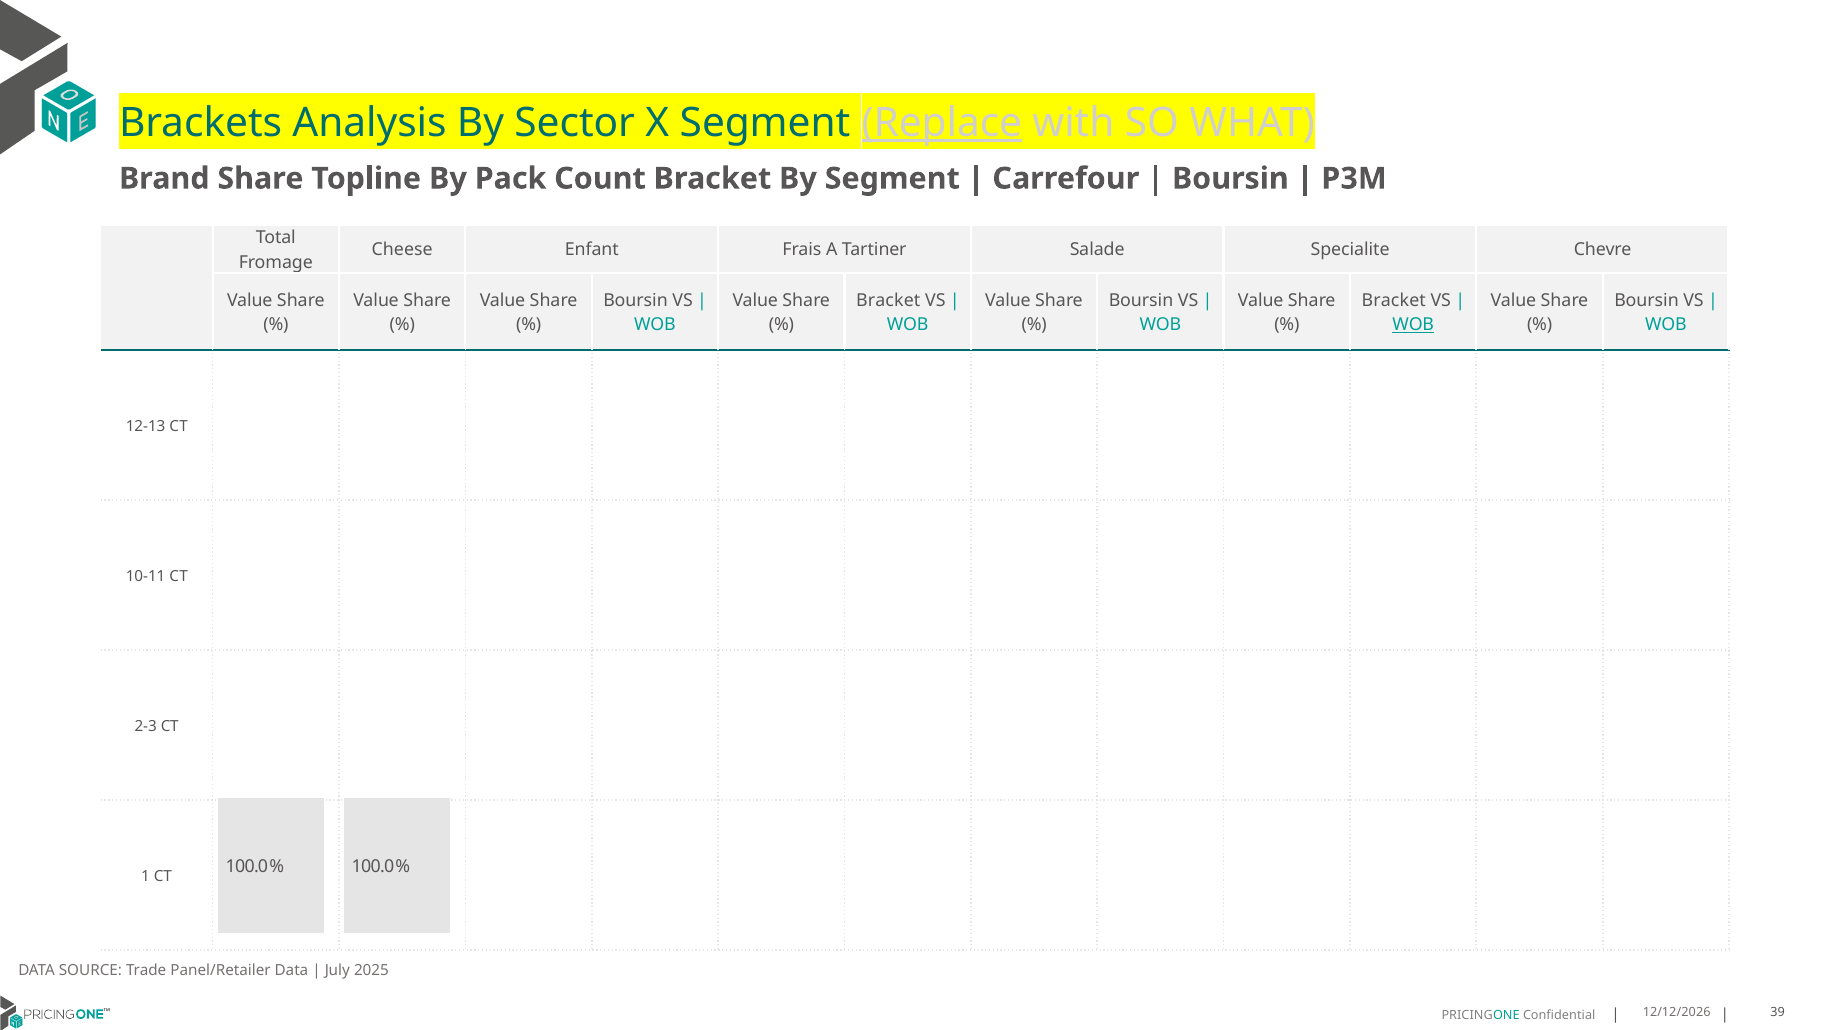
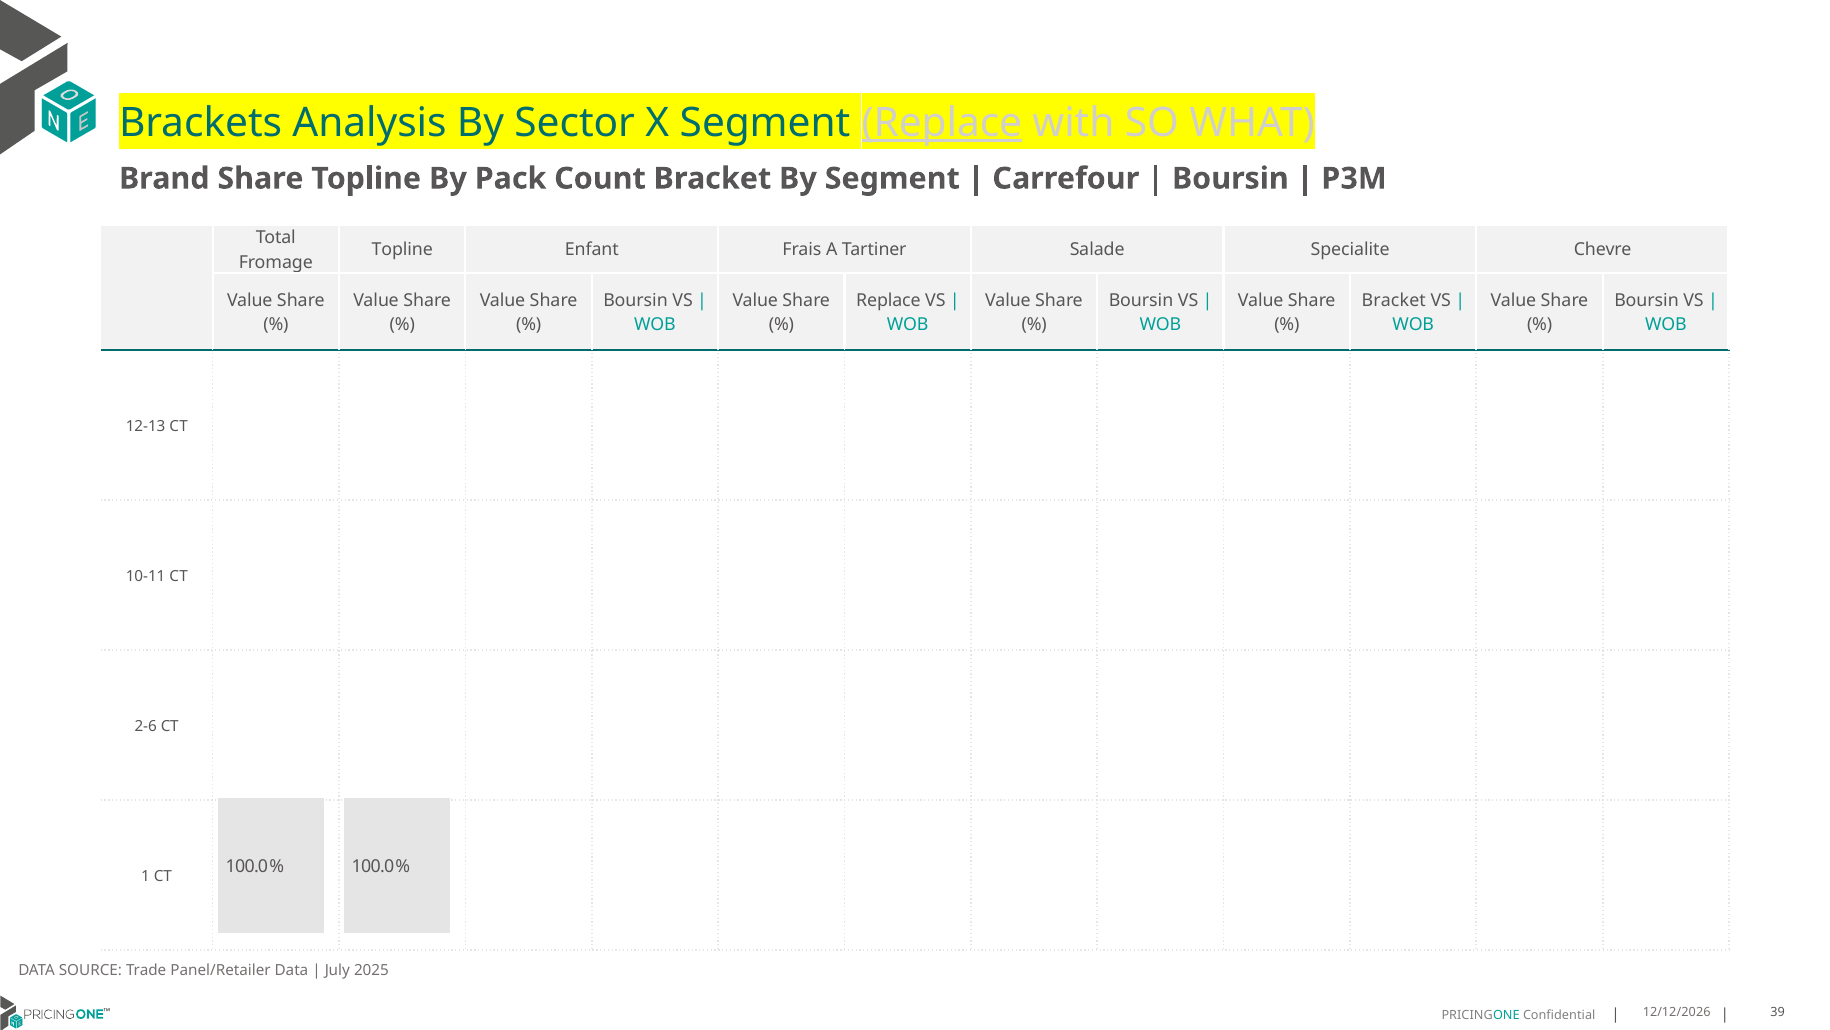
Cheese: Cheese -> Topline (402, 250)
Bracket: Bracket -> Replace (888, 300)
WOB underline: present -> none (1413, 325)
2-3: 2-3 -> 2-6 (146, 726)
